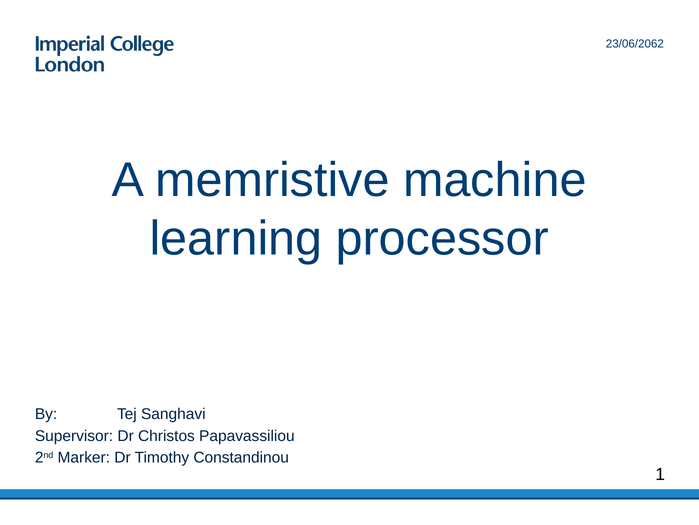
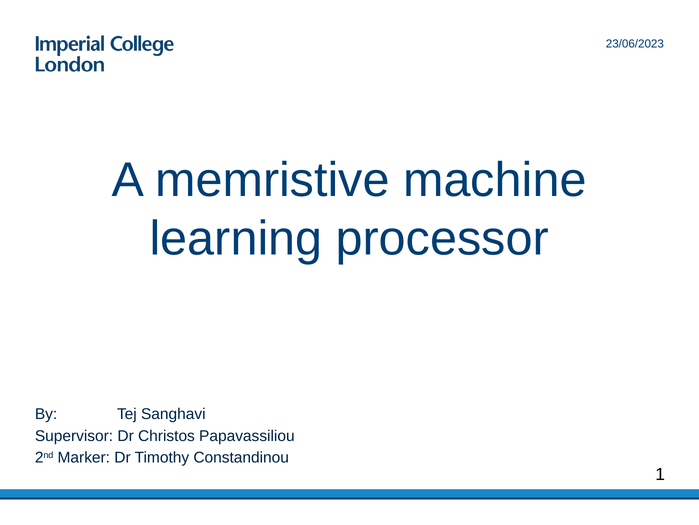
23/06/2062: 23/06/2062 -> 23/06/2023 (635, 44)
